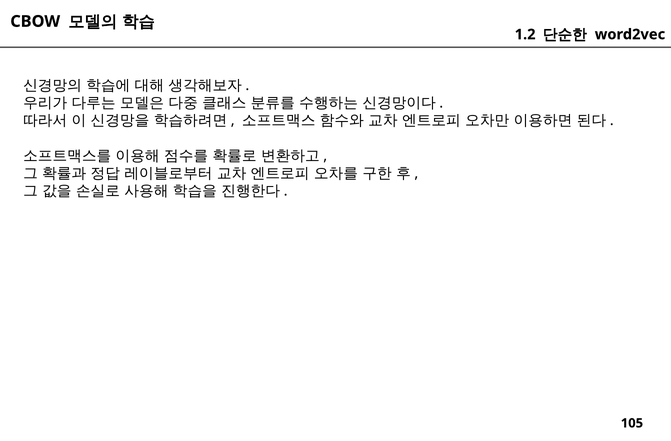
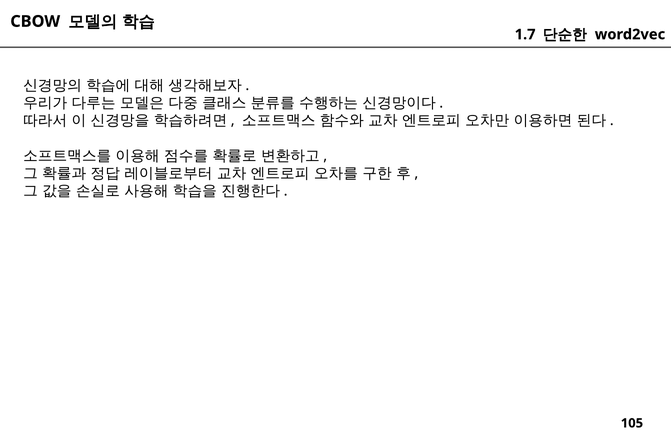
1.2: 1.2 -> 1.7 (525, 34)
